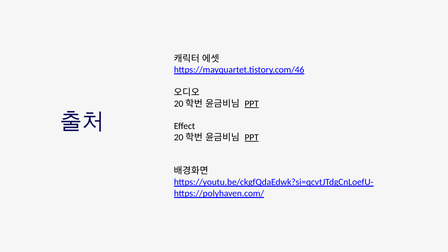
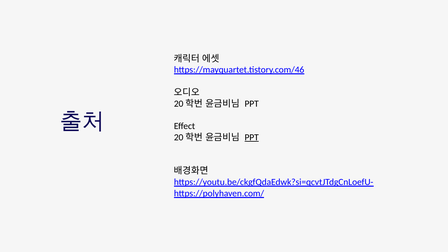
PPT underline: present -> none (252, 104)
